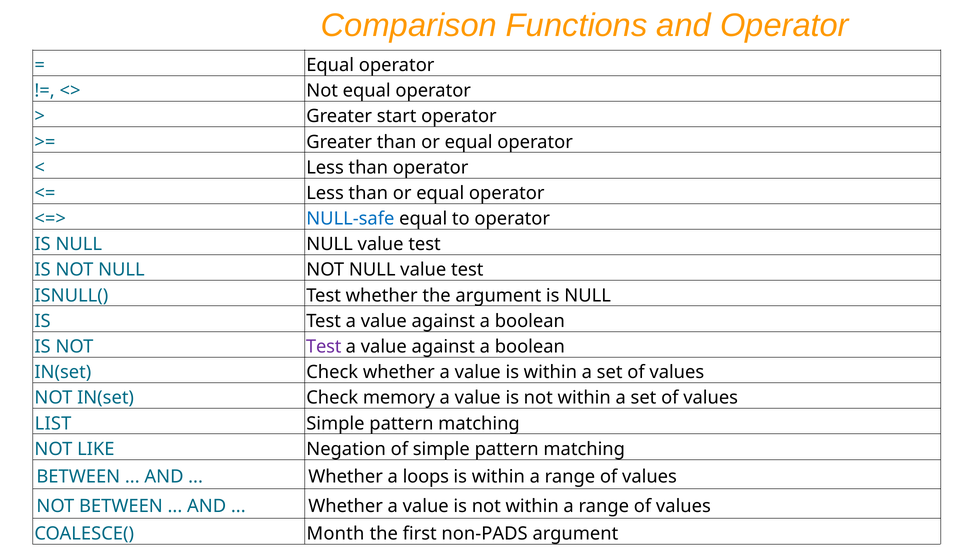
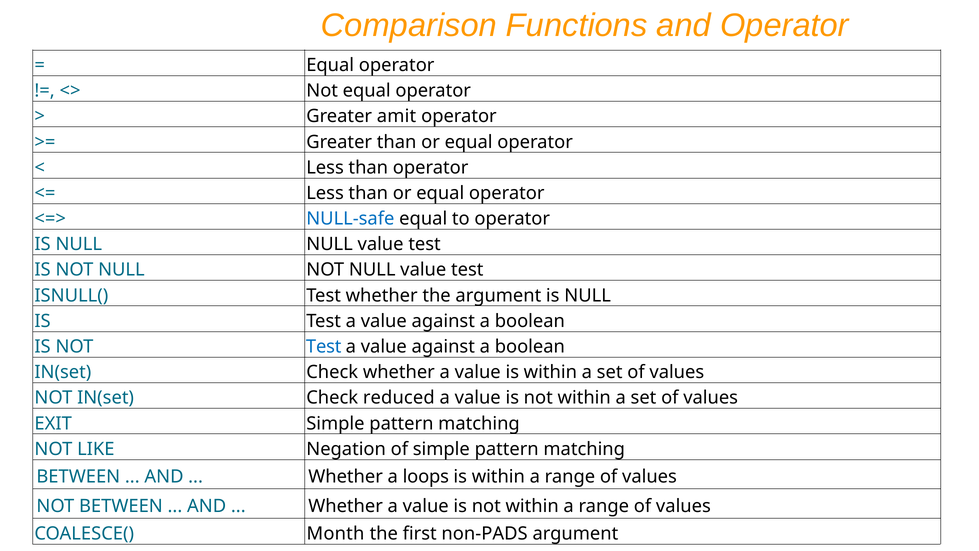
start: start -> amit (396, 116)
Test colour: purple -> blue (324, 347)
memory: memory -> reduced (399, 398)
LIST: LIST -> EXIT (53, 423)
